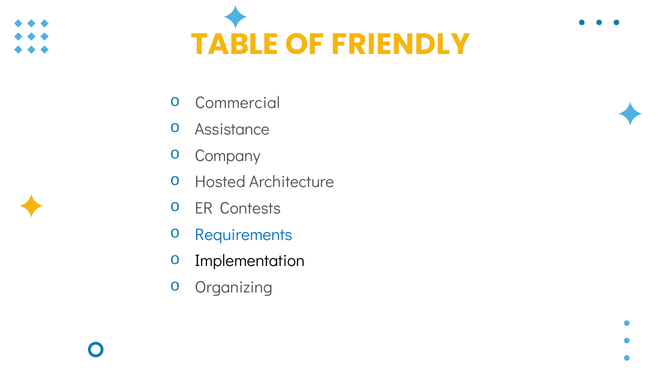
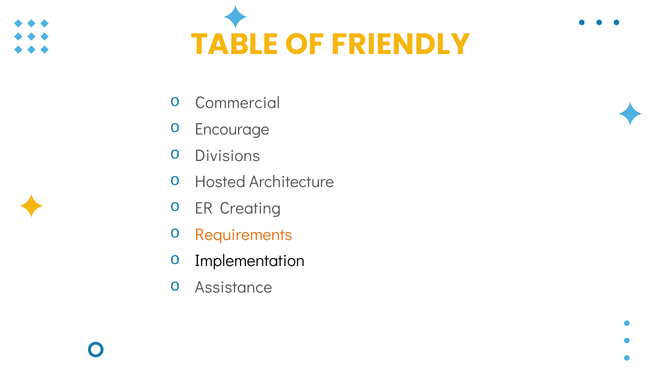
Assistance: Assistance -> Encourage (232, 129)
Company: Company -> Divisions (228, 155)
Contests: Contests -> Creating (250, 208)
Requirements colour: blue -> orange (244, 234)
Organizing: Organizing -> Assistance (234, 287)
